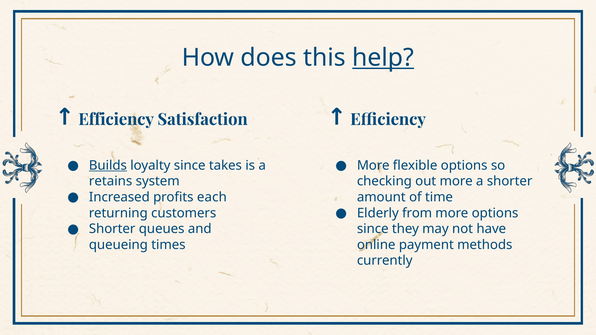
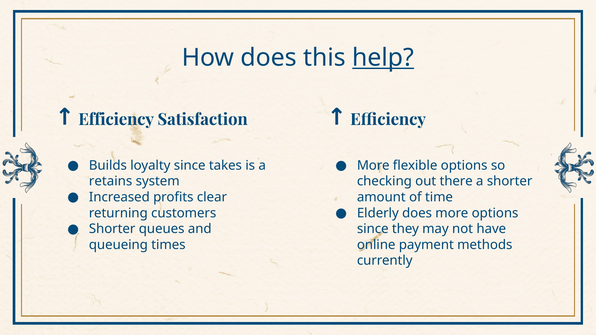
Builds underline: present -> none (108, 166)
out more: more -> there (456, 181)
each: each -> clear (212, 197)
Elderly from: from -> does (417, 213)
